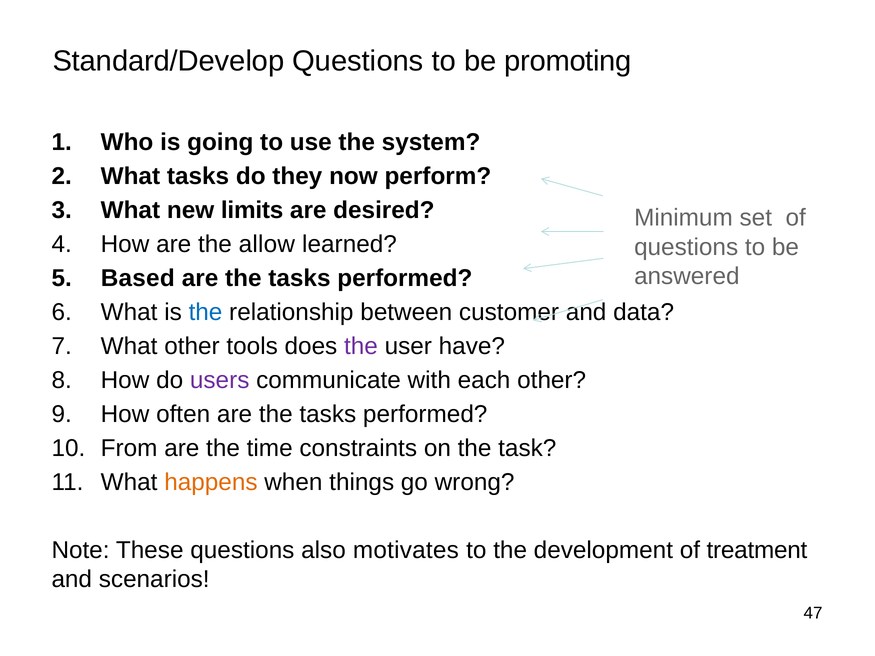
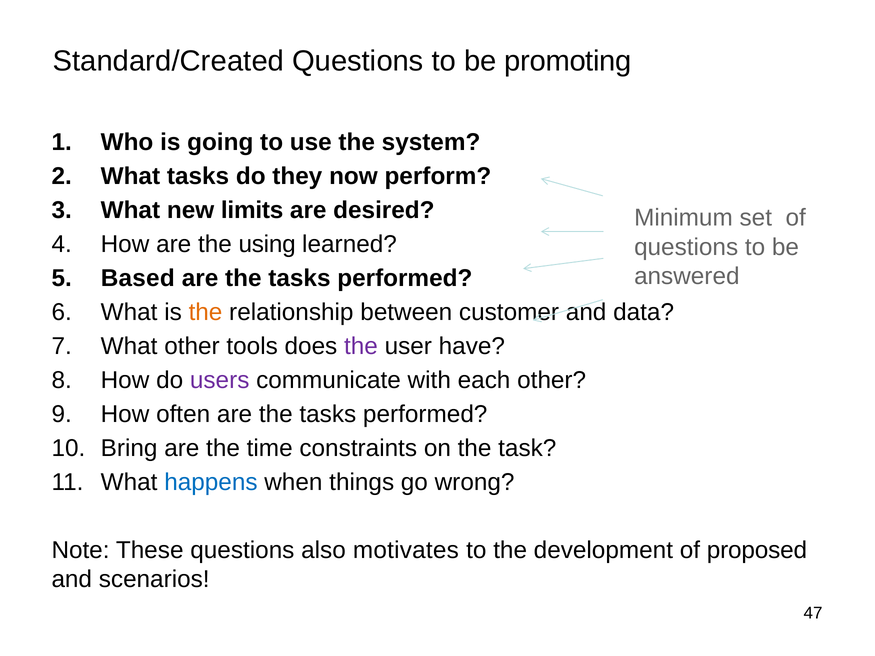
Standard/Develop: Standard/Develop -> Standard/Created (168, 61)
allow: allow -> using (267, 244)
the colour: blue -> orange (206, 312)
From: From -> Bring (129, 448)
happens colour: orange -> blue (211, 482)
treatment: treatment -> proposed (757, 550)
